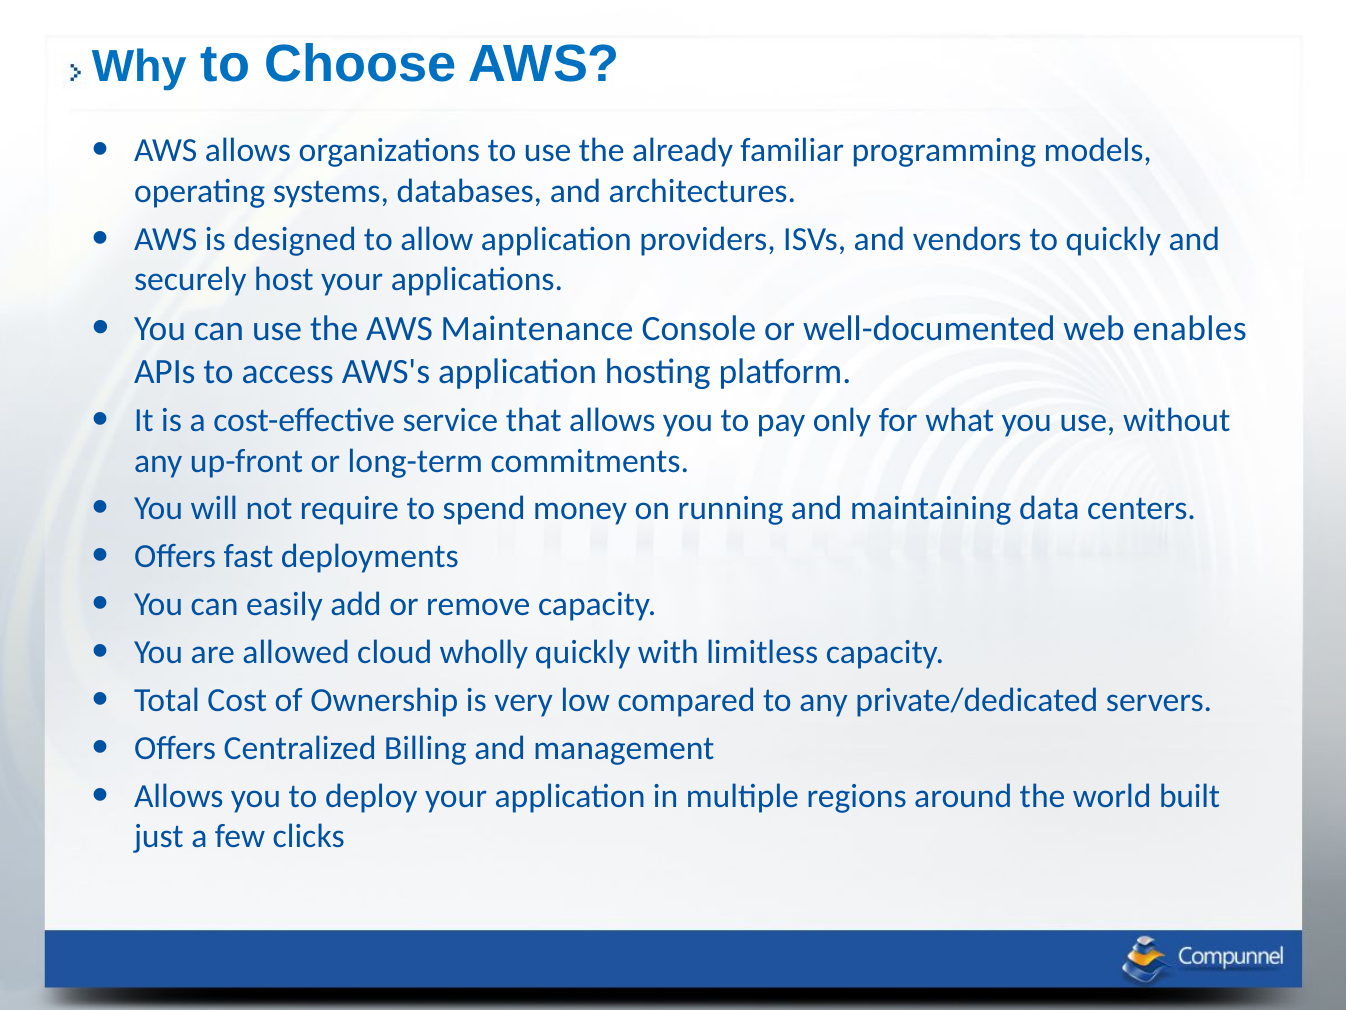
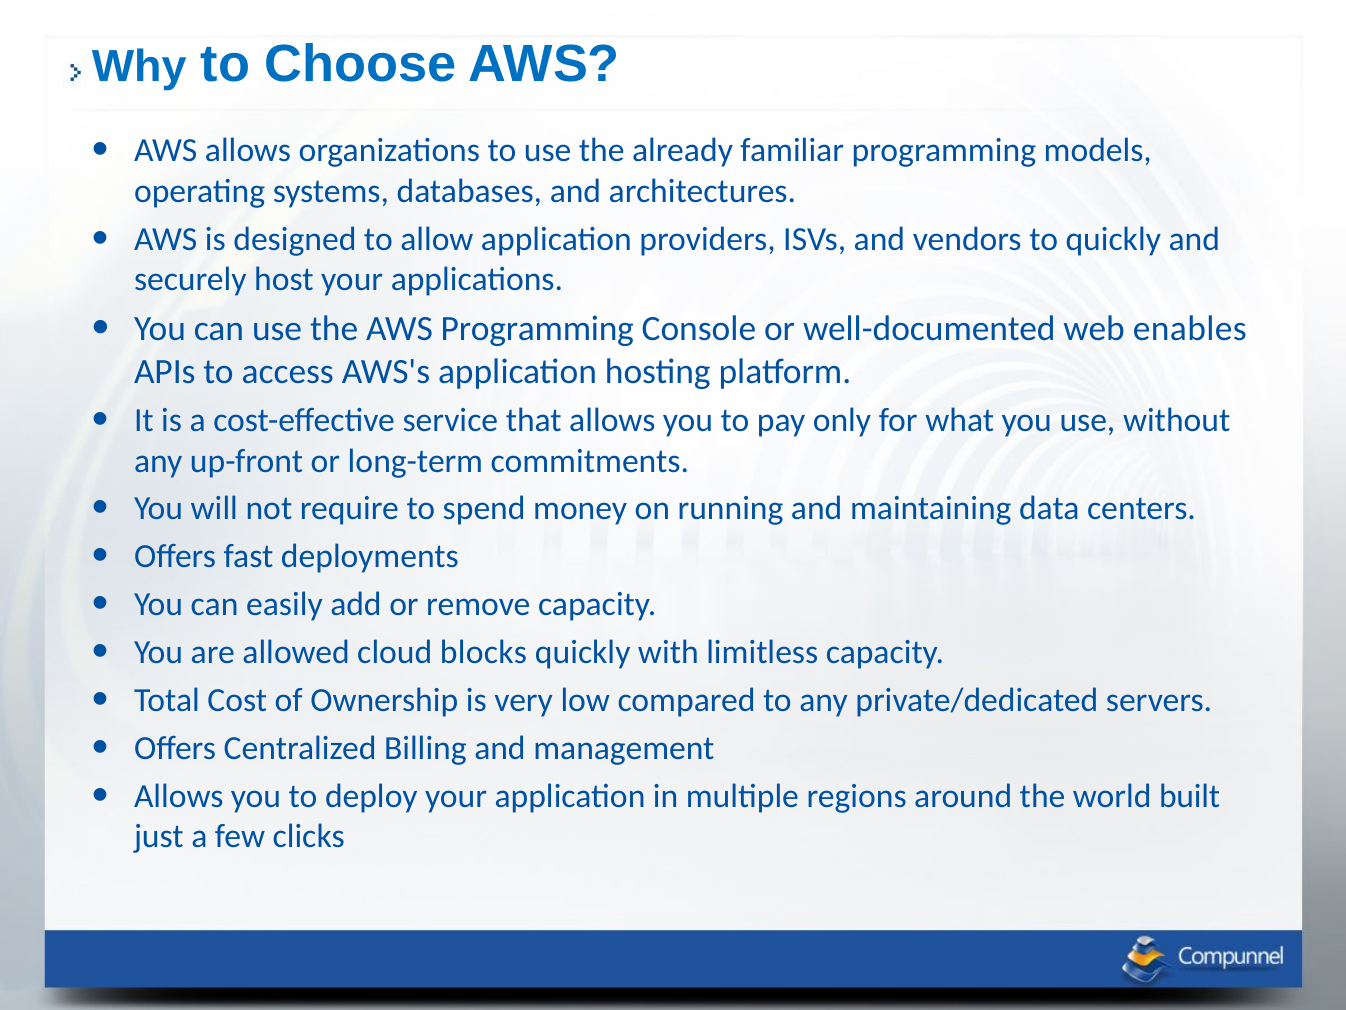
AWS Maintenance: Maintenance -> Programming (537, 329)
wholly: wholly -> blocks (484, 652)
